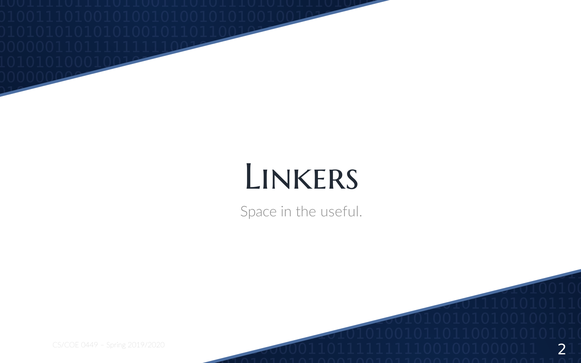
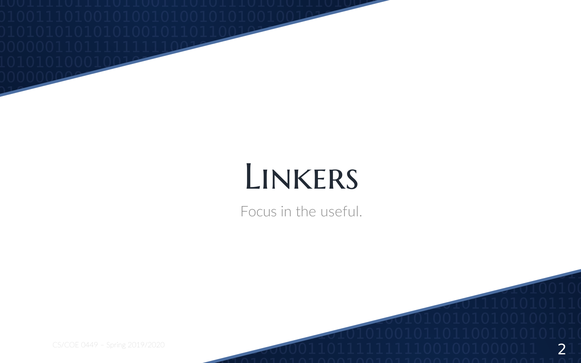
Space: Space -> Focus (259, 212)
